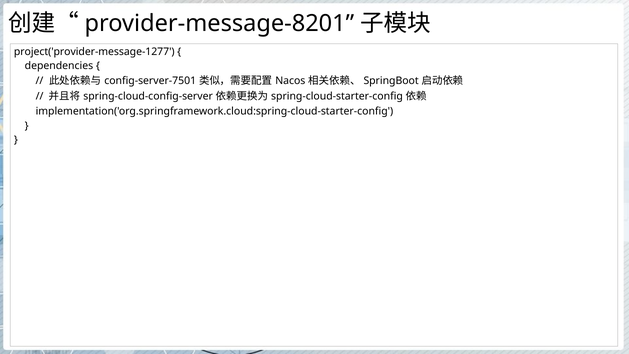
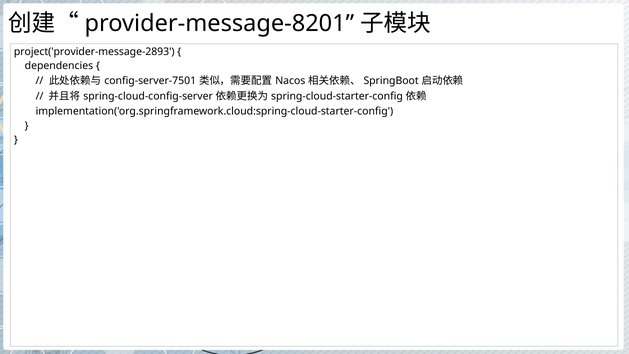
project('provider-message-1277: project('provider-message-1277 -> project('provider-message-2893 (94, 52)
